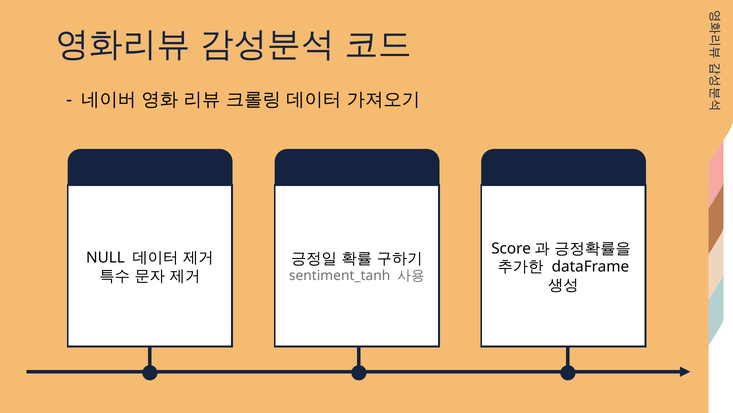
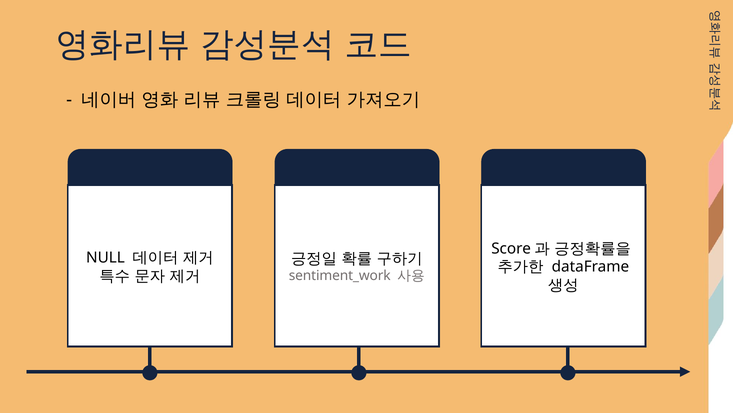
sentiment_tanh: sentiment_tanh -> sentiment_work (340, 275)
